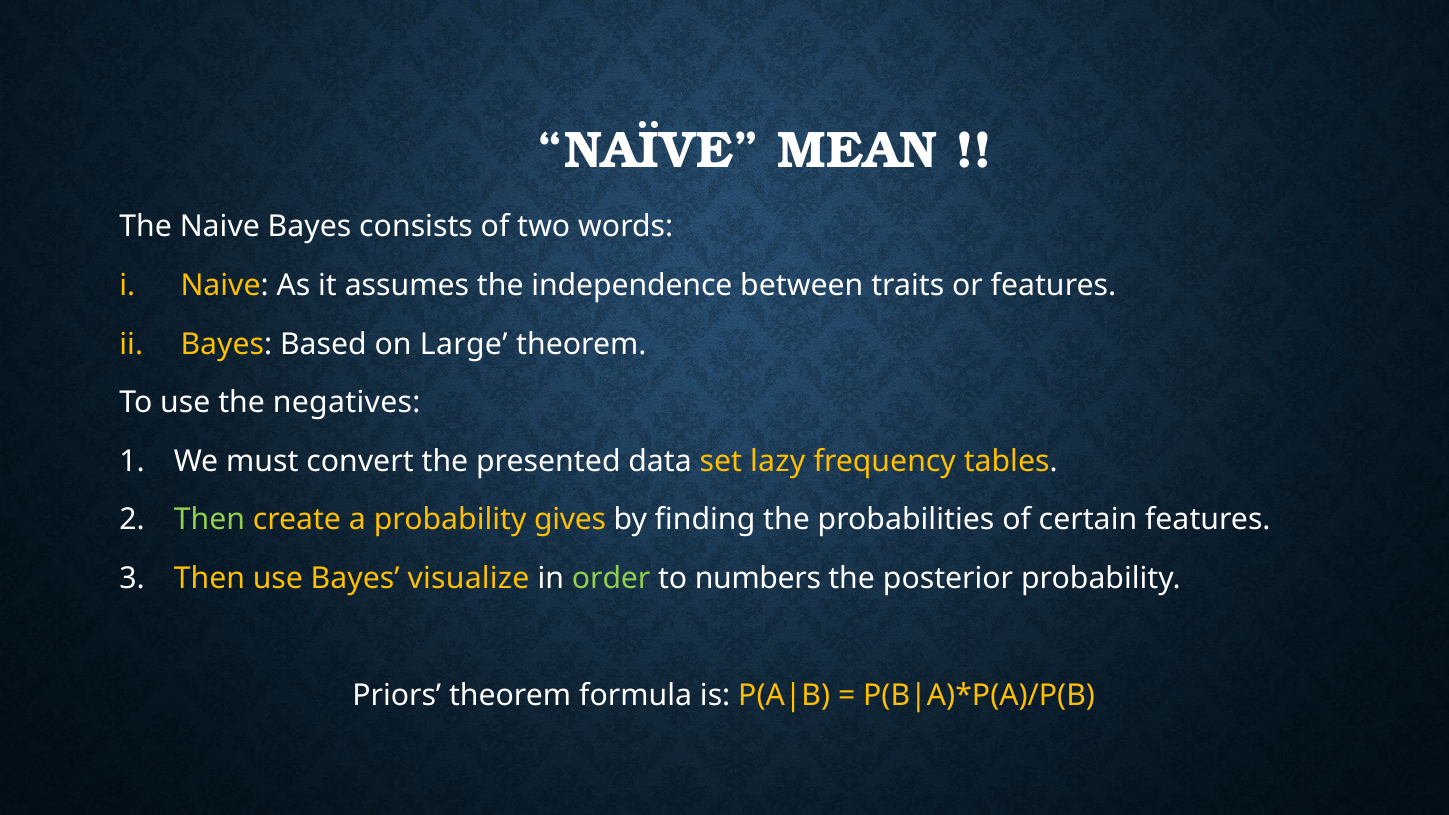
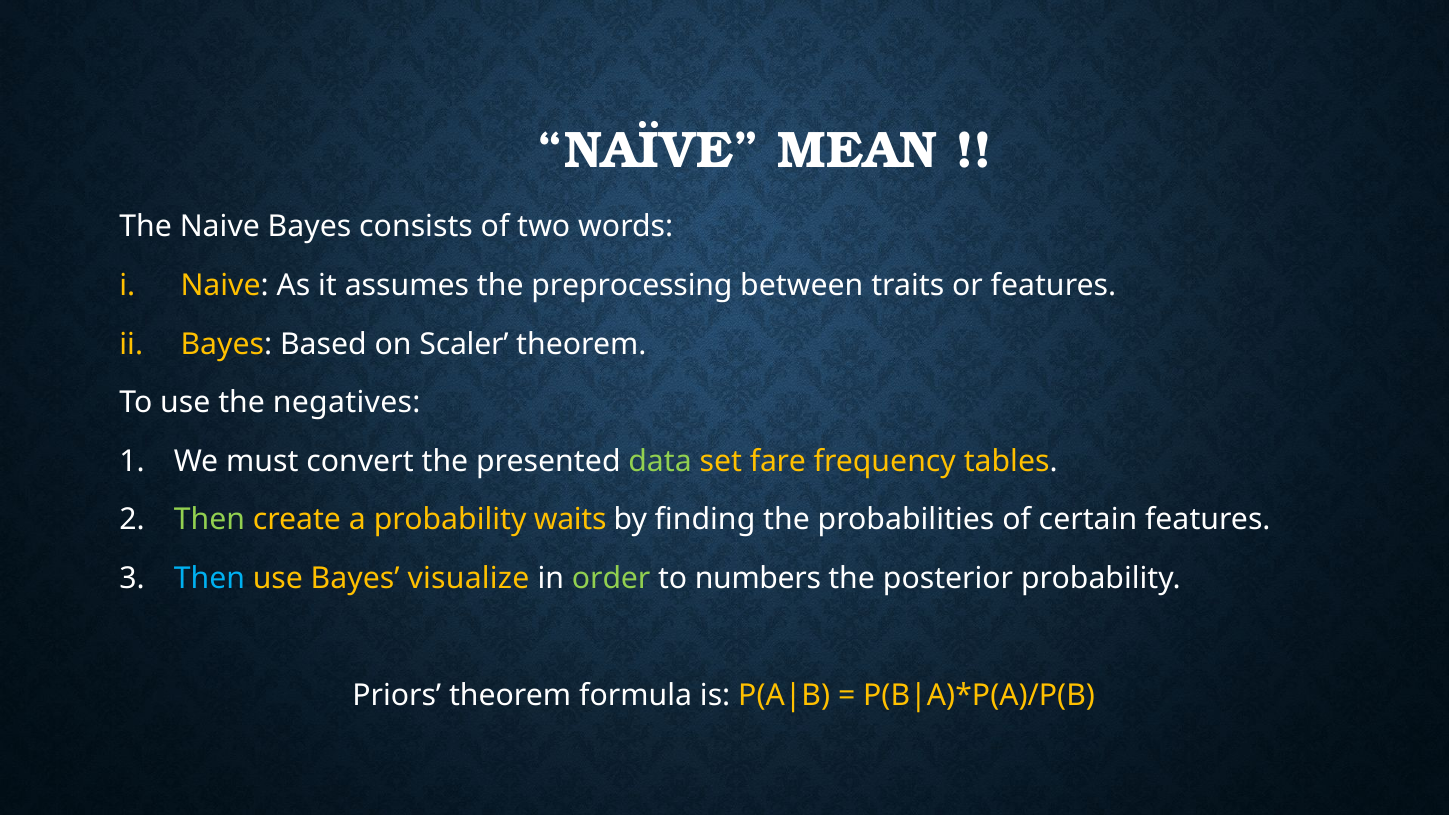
independence: independence -> preprocessing (632, 286)
Large: Large -> Scaler (464, 344)
data colour: white -> light green (660, 461)
lazy: lazy -> fare (778, 461)
gives: gives -> waits (570, 520)
Then colour: yellow -> light blue (209, 579)
